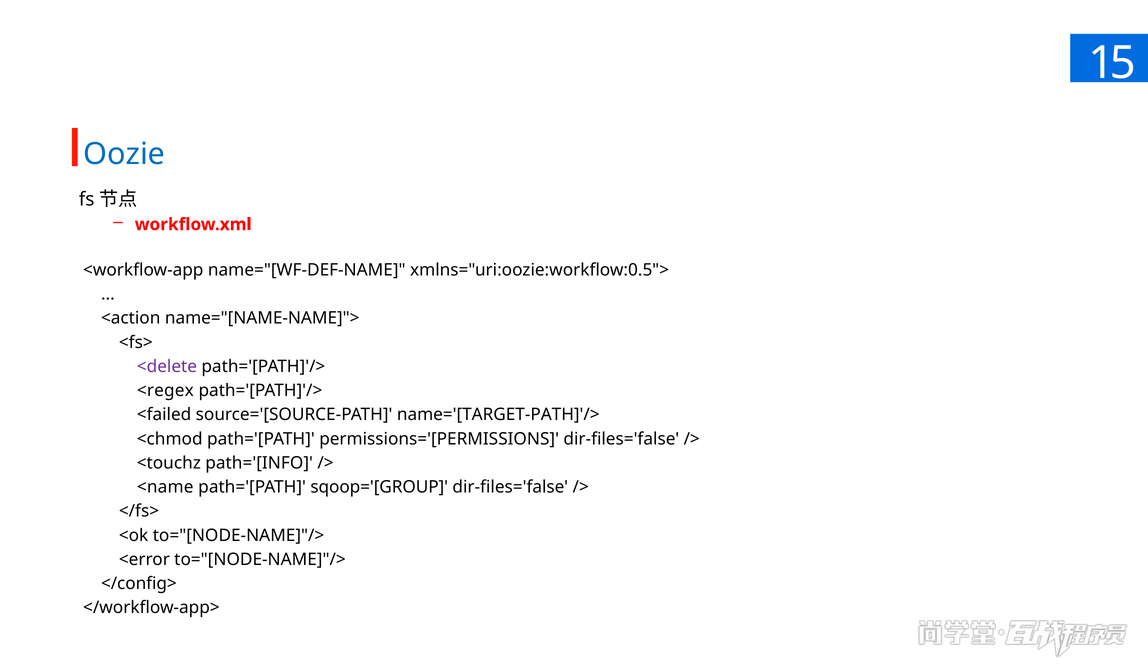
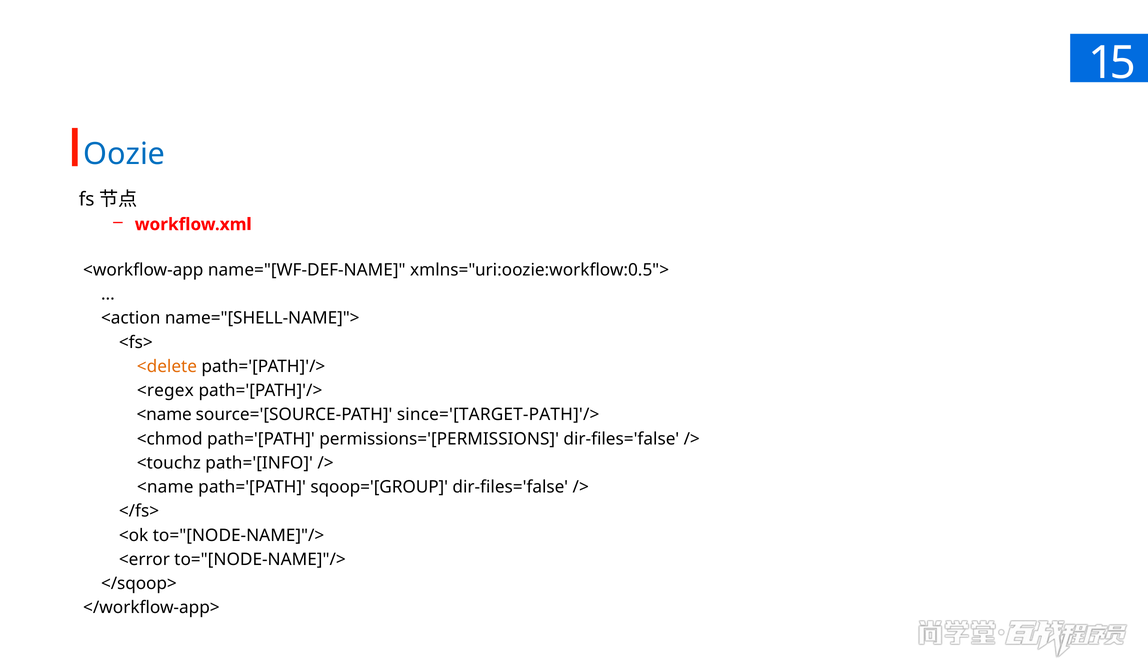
name="[NAME-NAME]">: name="[NAME-NAME]"> -> name="[SHELL-NAME]"> (262, 318)
<delete colour: purple -> orange (167, 366)
<failed: <failed -> <name (164, 415)
name='[TARGET-PATH]'/>: name='[TARGET-PATH]'/> -> since='[TARGET-PATH]'/> (498, 415)
</config>: </config> -> </sqoop> (139, 583)
